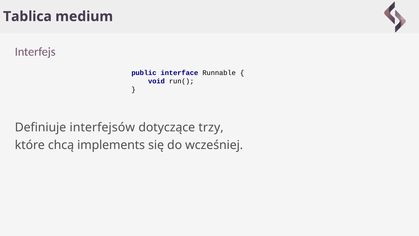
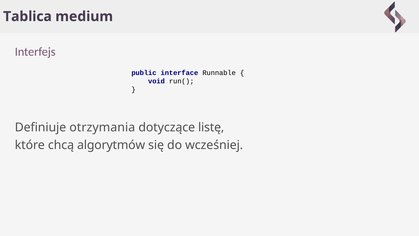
interfejsów: interfejsów -> otrzymania (102, 127)
trzy: trzy -> listę (211, 127)
implements: implements -> algorytmów (111, 145)
